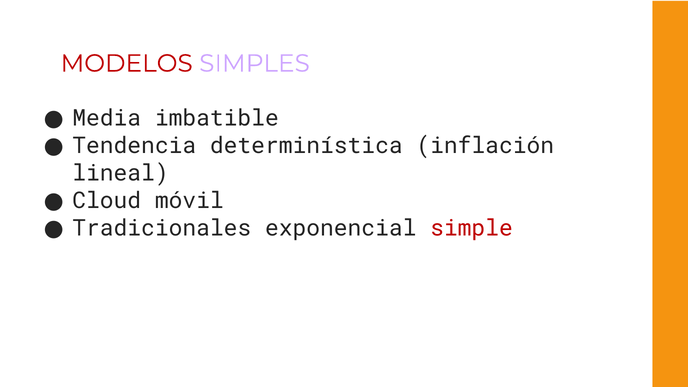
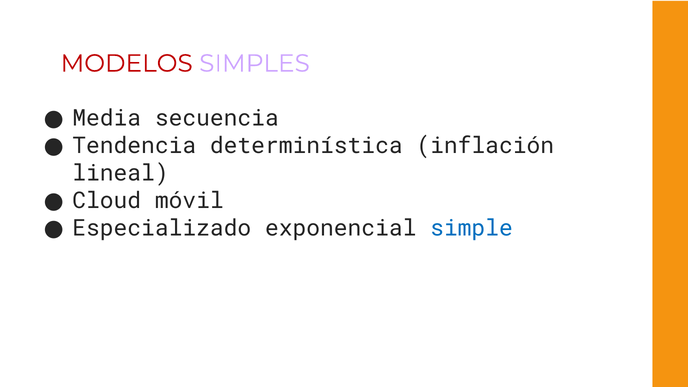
imbatible: imbatible -> secuencia (217, 118)
Tradicionales: Tradicionales -> Especializado (162, 228)
simple colour: red -> blue (471, 228)
